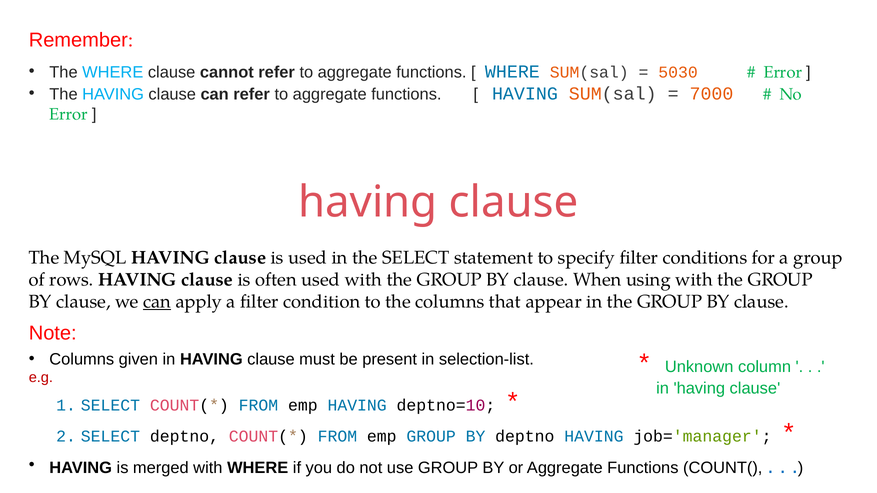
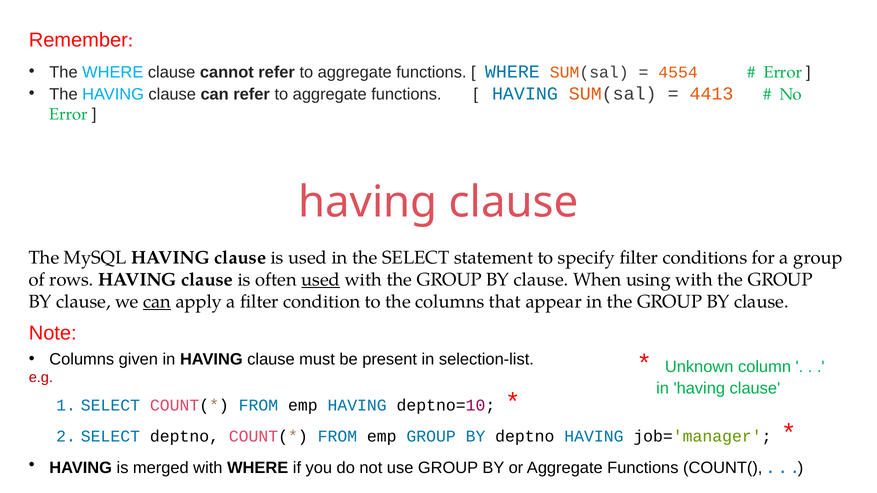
5030: 5030 -> 4554 (678, 72)
7000: 7000 -> 4413 (711, 94)
used underline: none -> present (321, 280)
